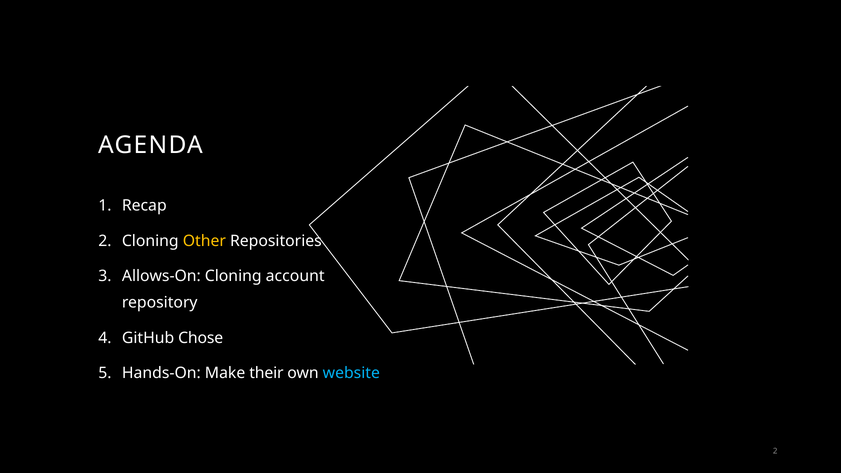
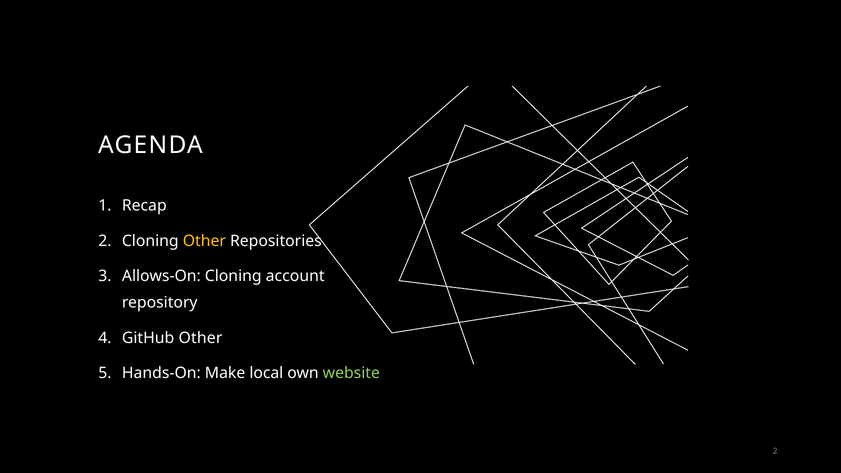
GitHub Chose: Chose -> Other (201, 338)
their: their -> local (266, 373)
website colour: light blue -> light green (351, 373)
